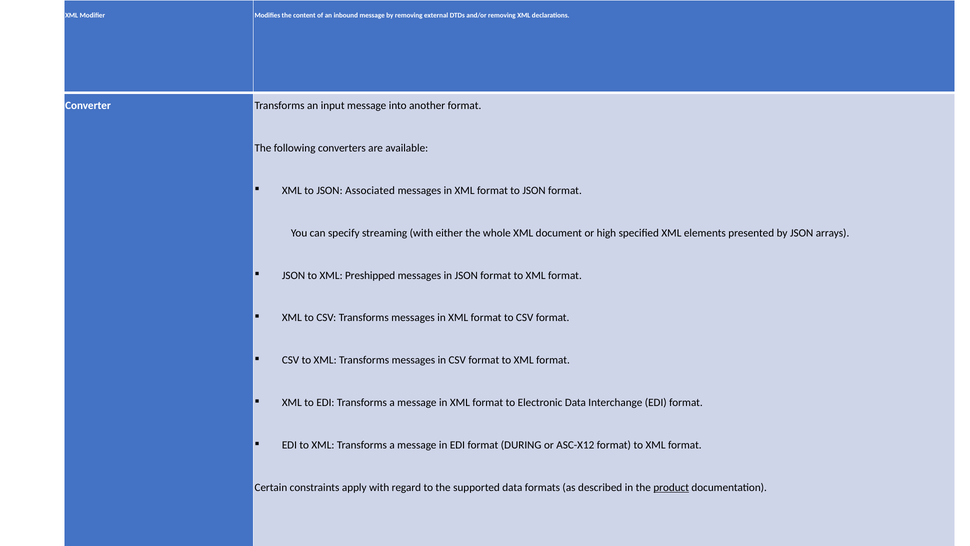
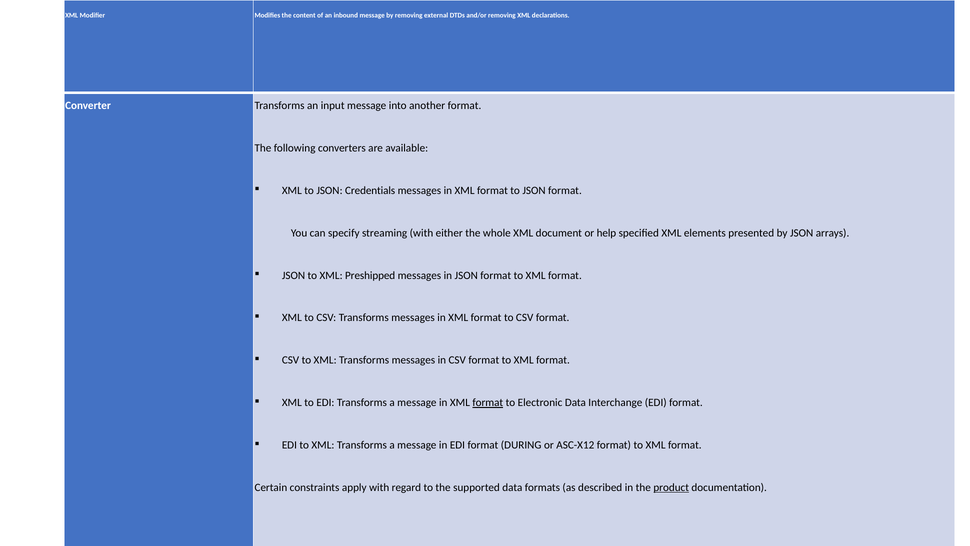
Associated: Associated -> Credentials (370, 190)
high: high -> help (606, 233)
format underline: none -> present (488, 402)
